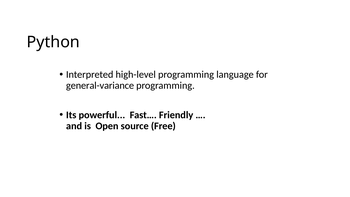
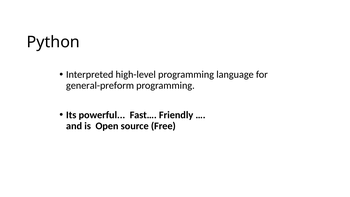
general-variance: general-variance -> general-preform (100, 86)
